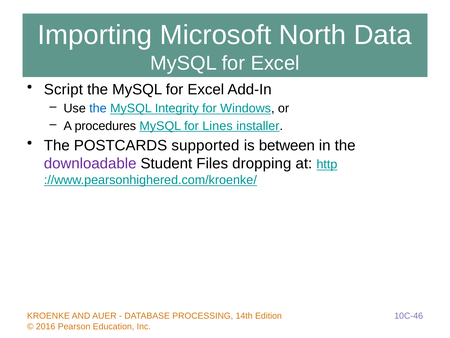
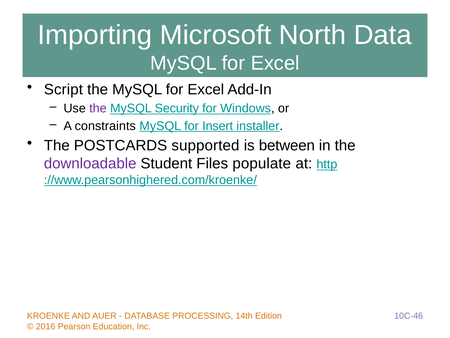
the colour: blue -> purple (98, 108)
Integrity: Integrity -> Security (177, 108)
procedures: procedures -> constraints (105, 126)
Lines: Lines -> Insert (218, 126)
dropping: dropping -> populate (262, 163)
